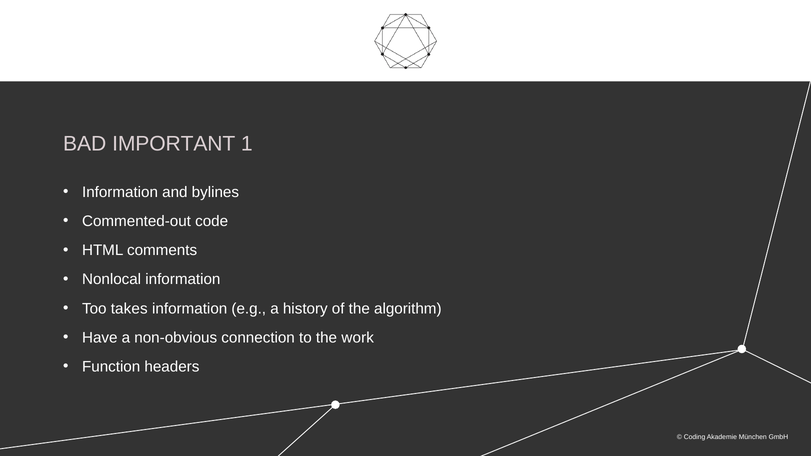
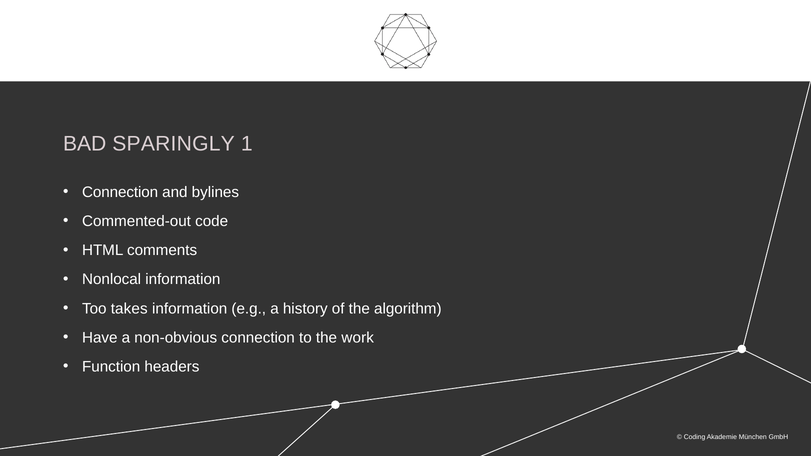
IMPORTANT: IMPORTANT -> SPARINGLY (174, 144)
Information: Information -> Connection (120, 192)
